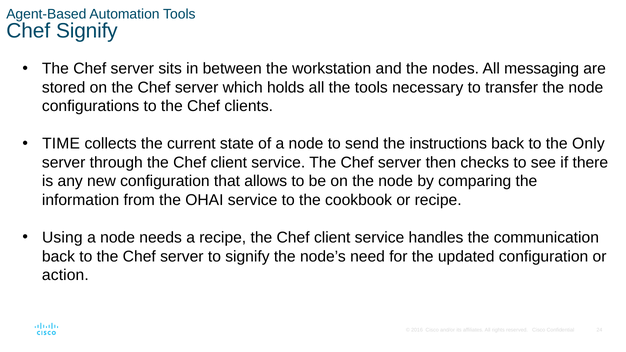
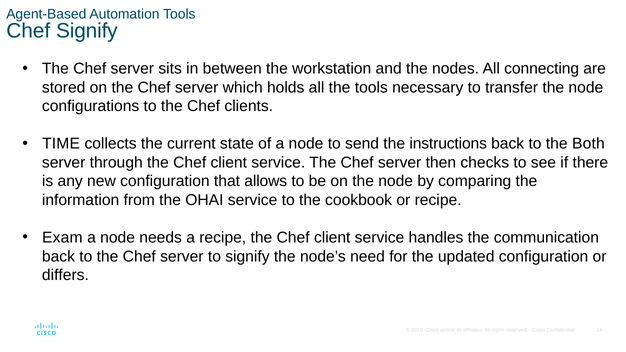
messaging: messaging -> connecting (542, 69)
Only: Only -> Both (588, 144)
Using: Using -> Exam (62, 238)
action: action -> differs (65, 275)
